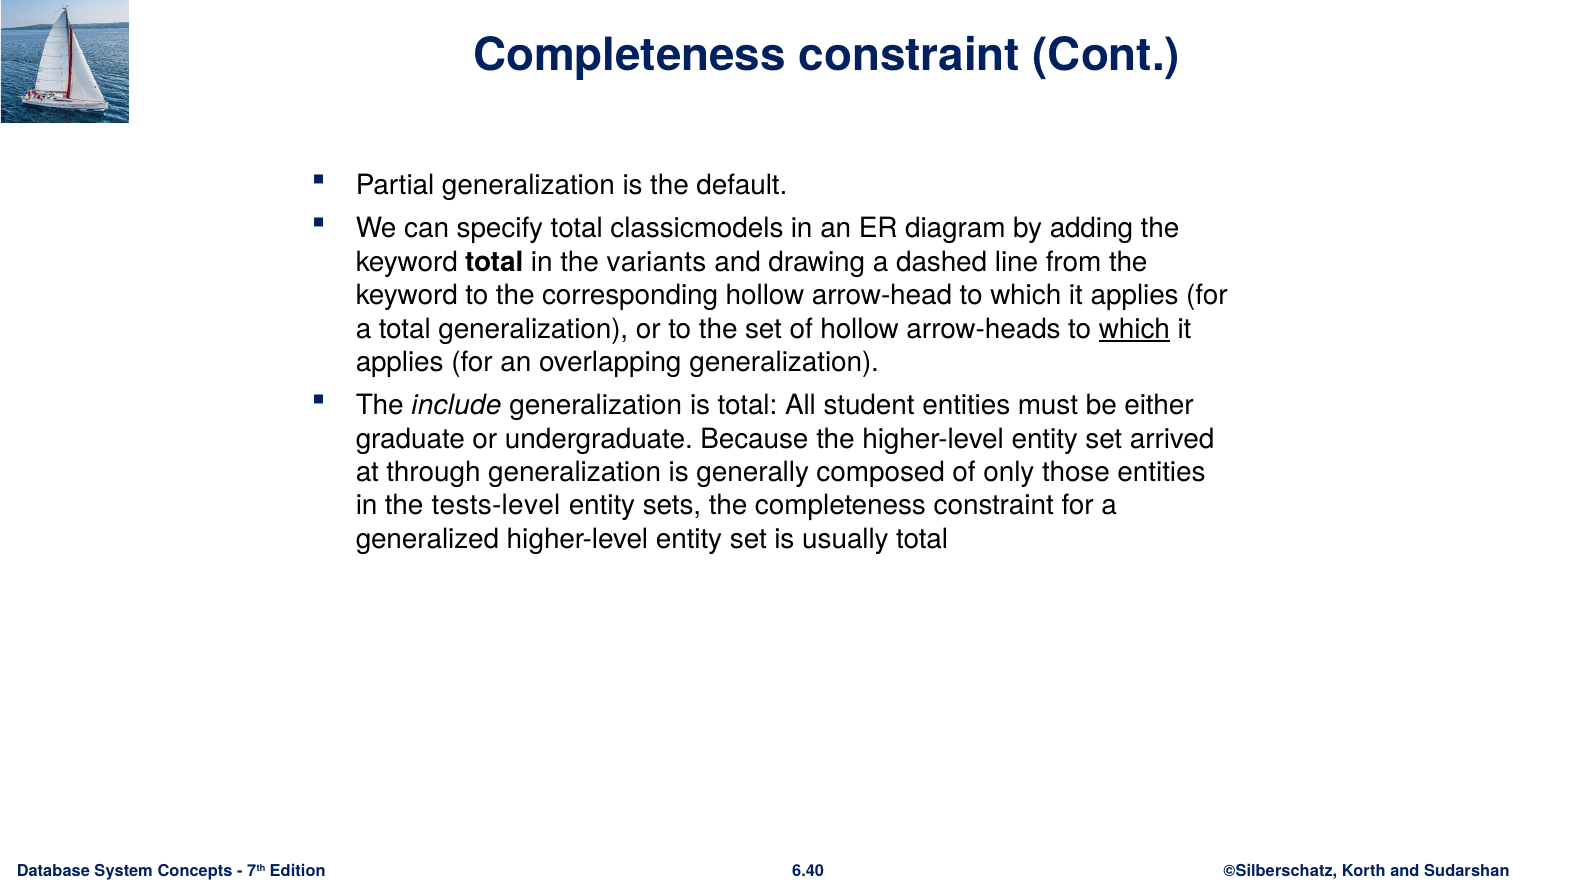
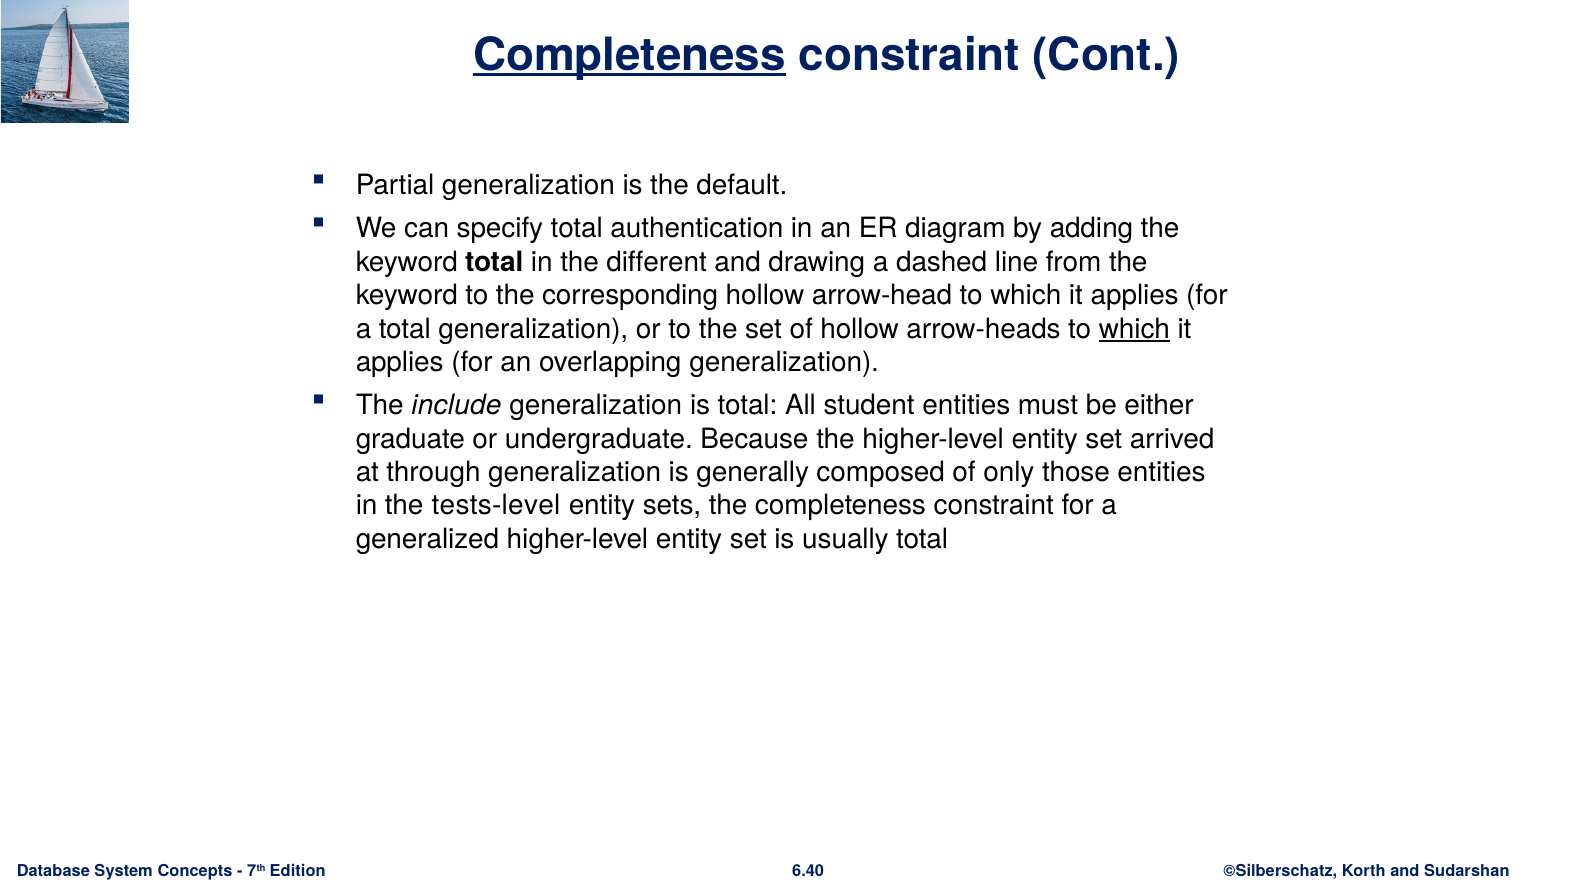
Completeness underline: none -> present (629, 55)
classicmodels: classicmodels -> authentication (697, 229)
variants: variants -> different (657, 262)
